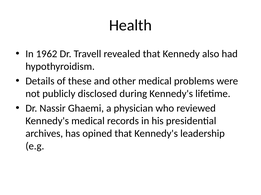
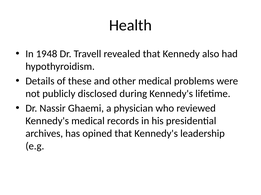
1962: 1962 -> 1948 (47, 54)
